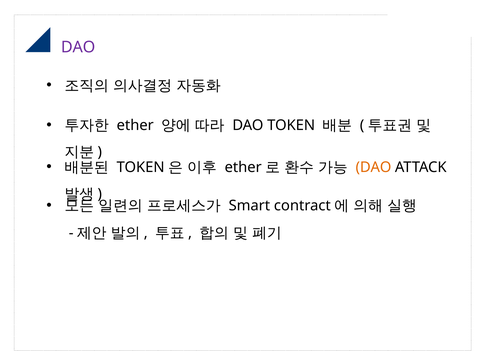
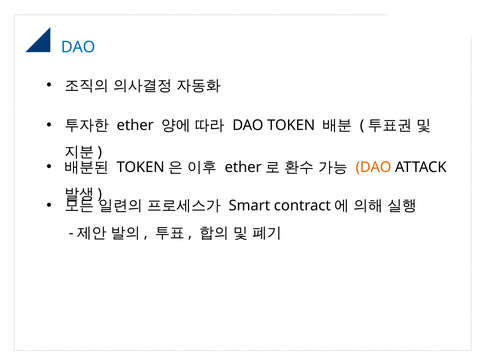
DAO colour: purple -> blue (78, 47)
